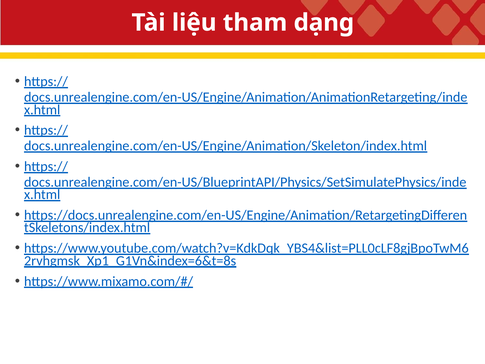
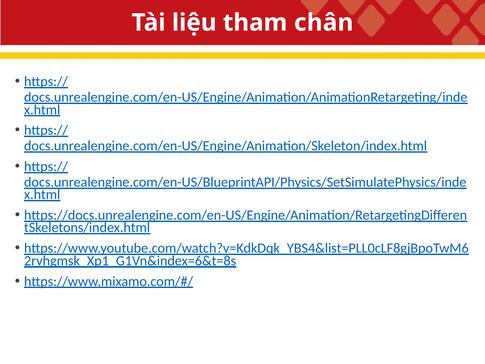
dạng: dạng -> chân (324, 23)
